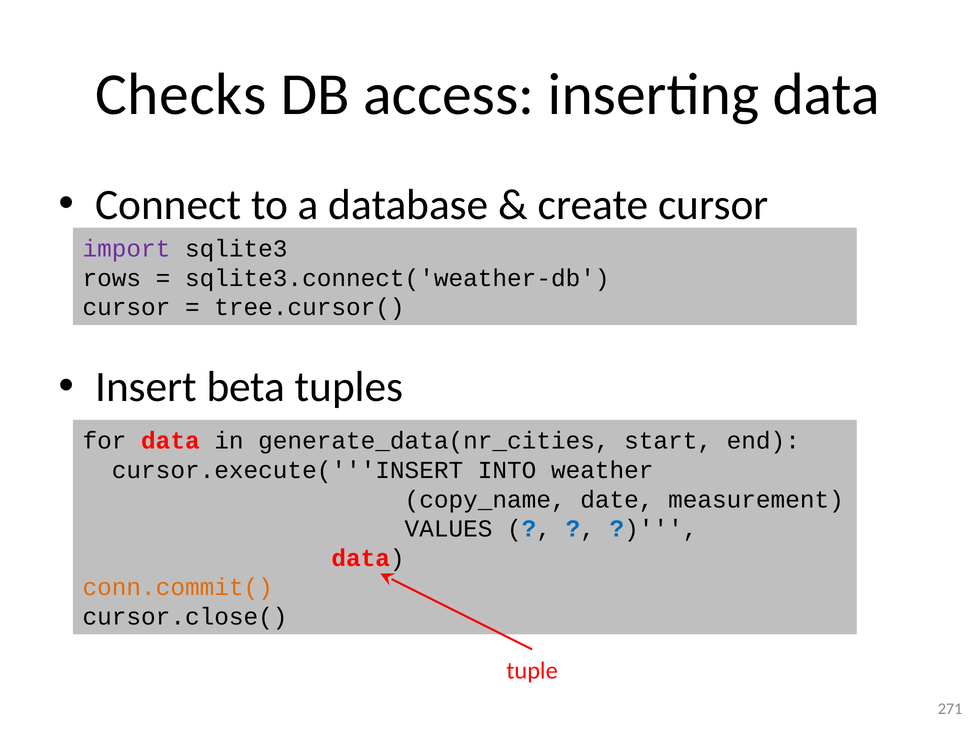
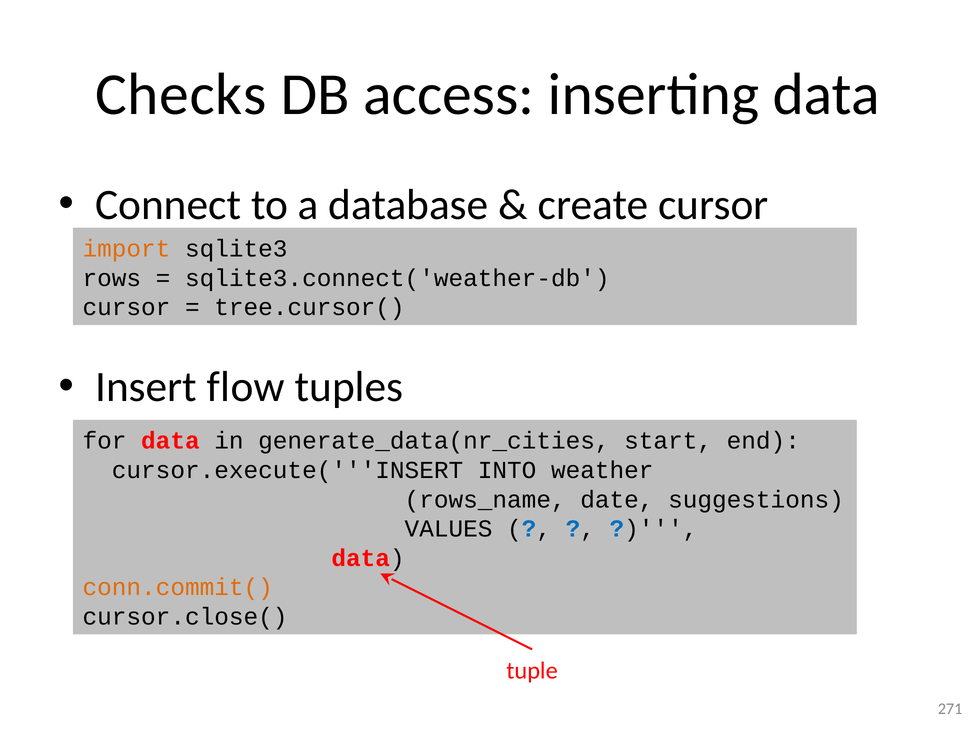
import colour: purple -> orange (126, 249)
beta: beta -> flow (246, 387)
copy_name: copy_name -> rows_name (485, 499)
measurement: measurement -> suggestions (756, 499)
